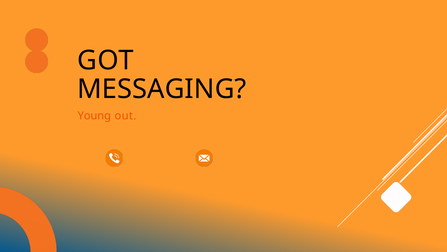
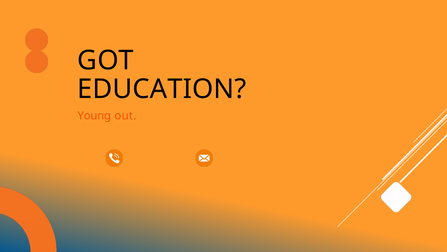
MESSAGING: MESSAGING -> EDUCATION (162, 89)
